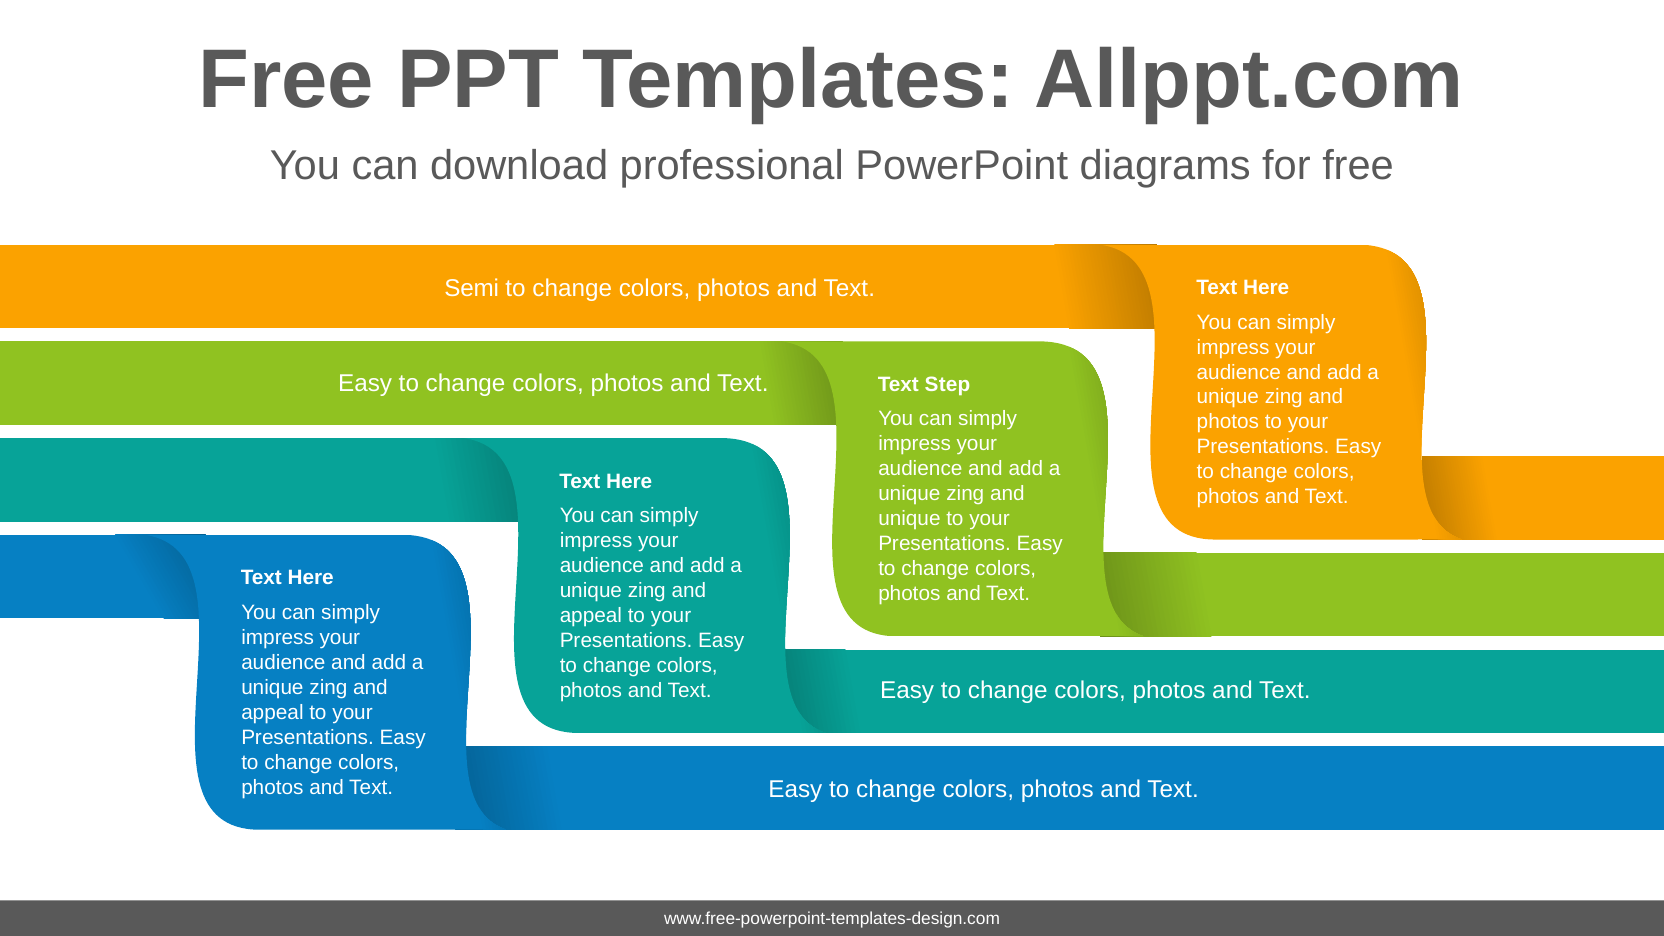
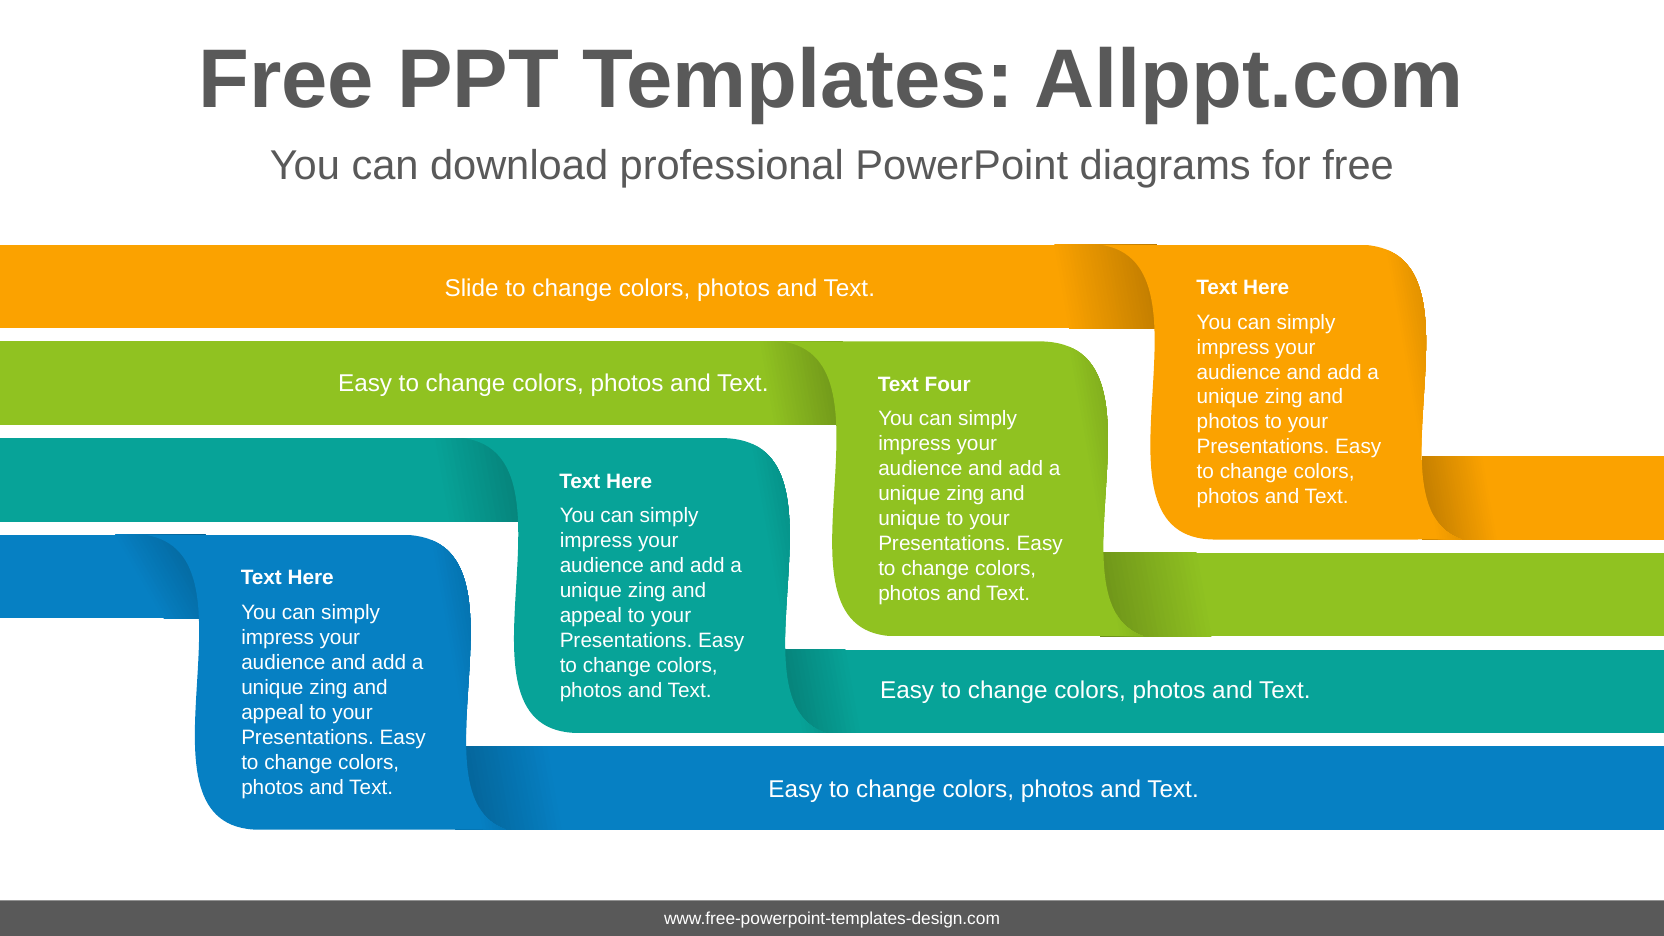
Semi: Semi -> Slide (472, 289)
Step: Step -> Four (948, 384)
